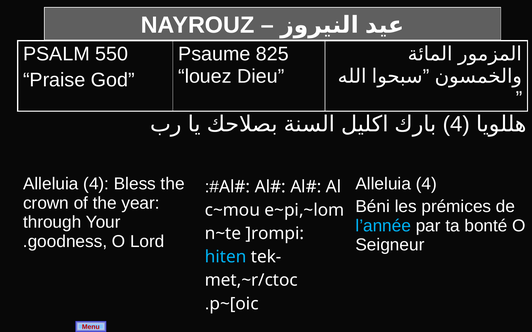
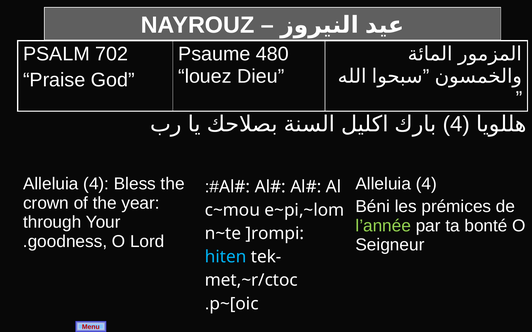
550: 550 -> 702 (112, 54)
825: 825 -> 480 (272, 54)
l’année colour: light blue -> light green (383, 226)
